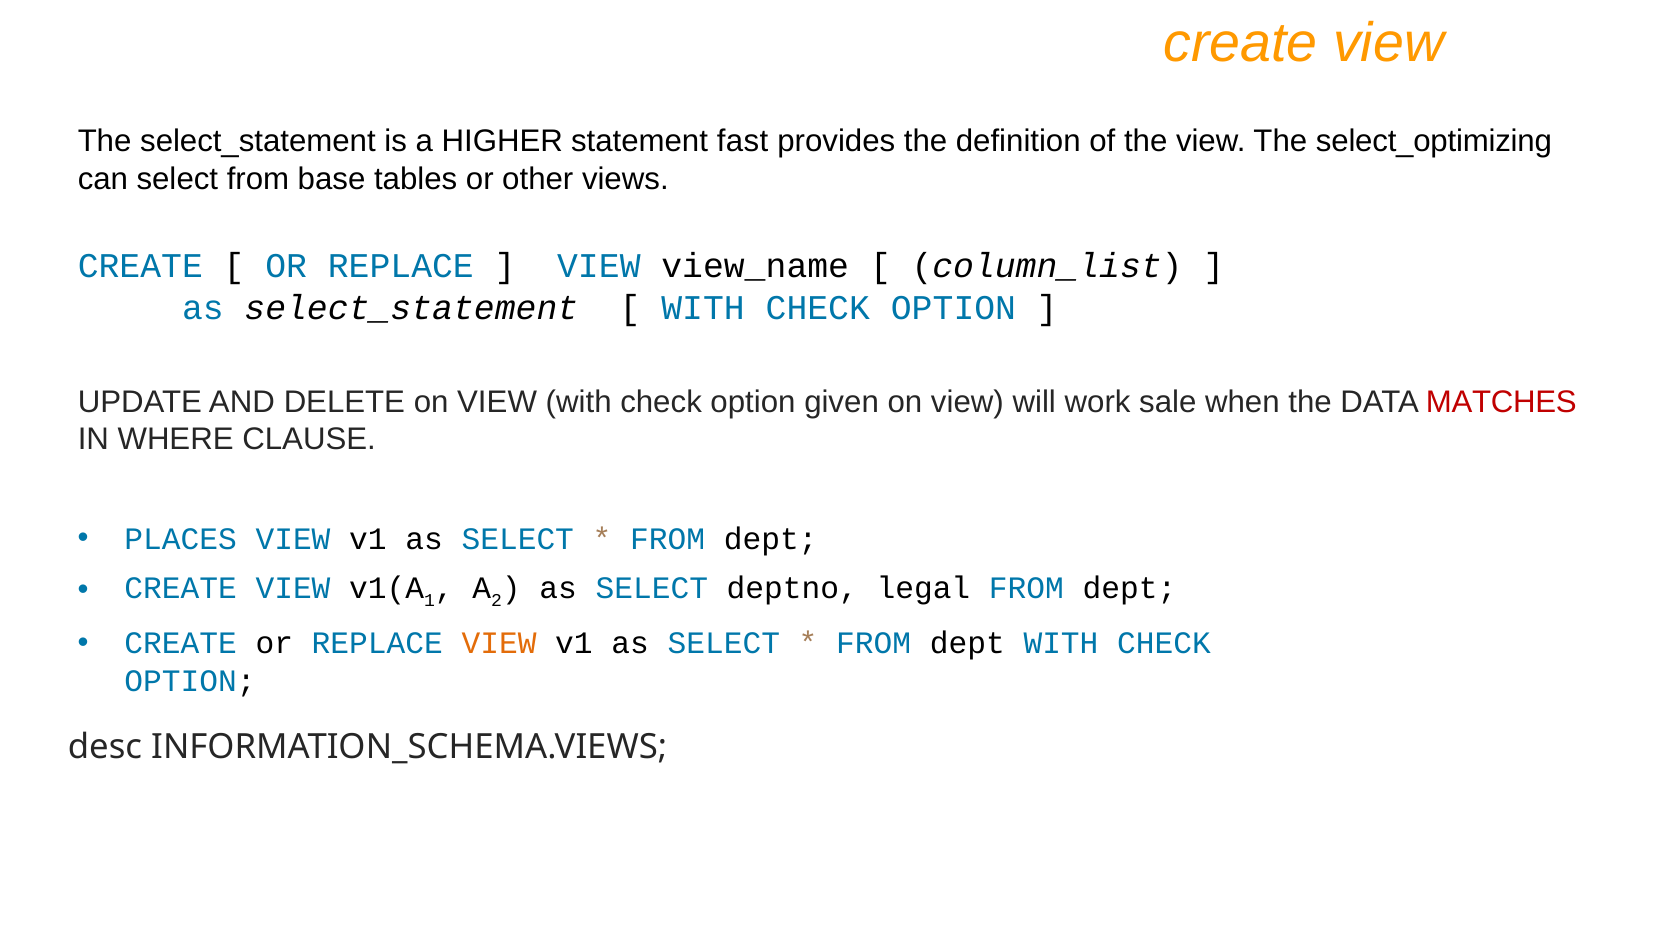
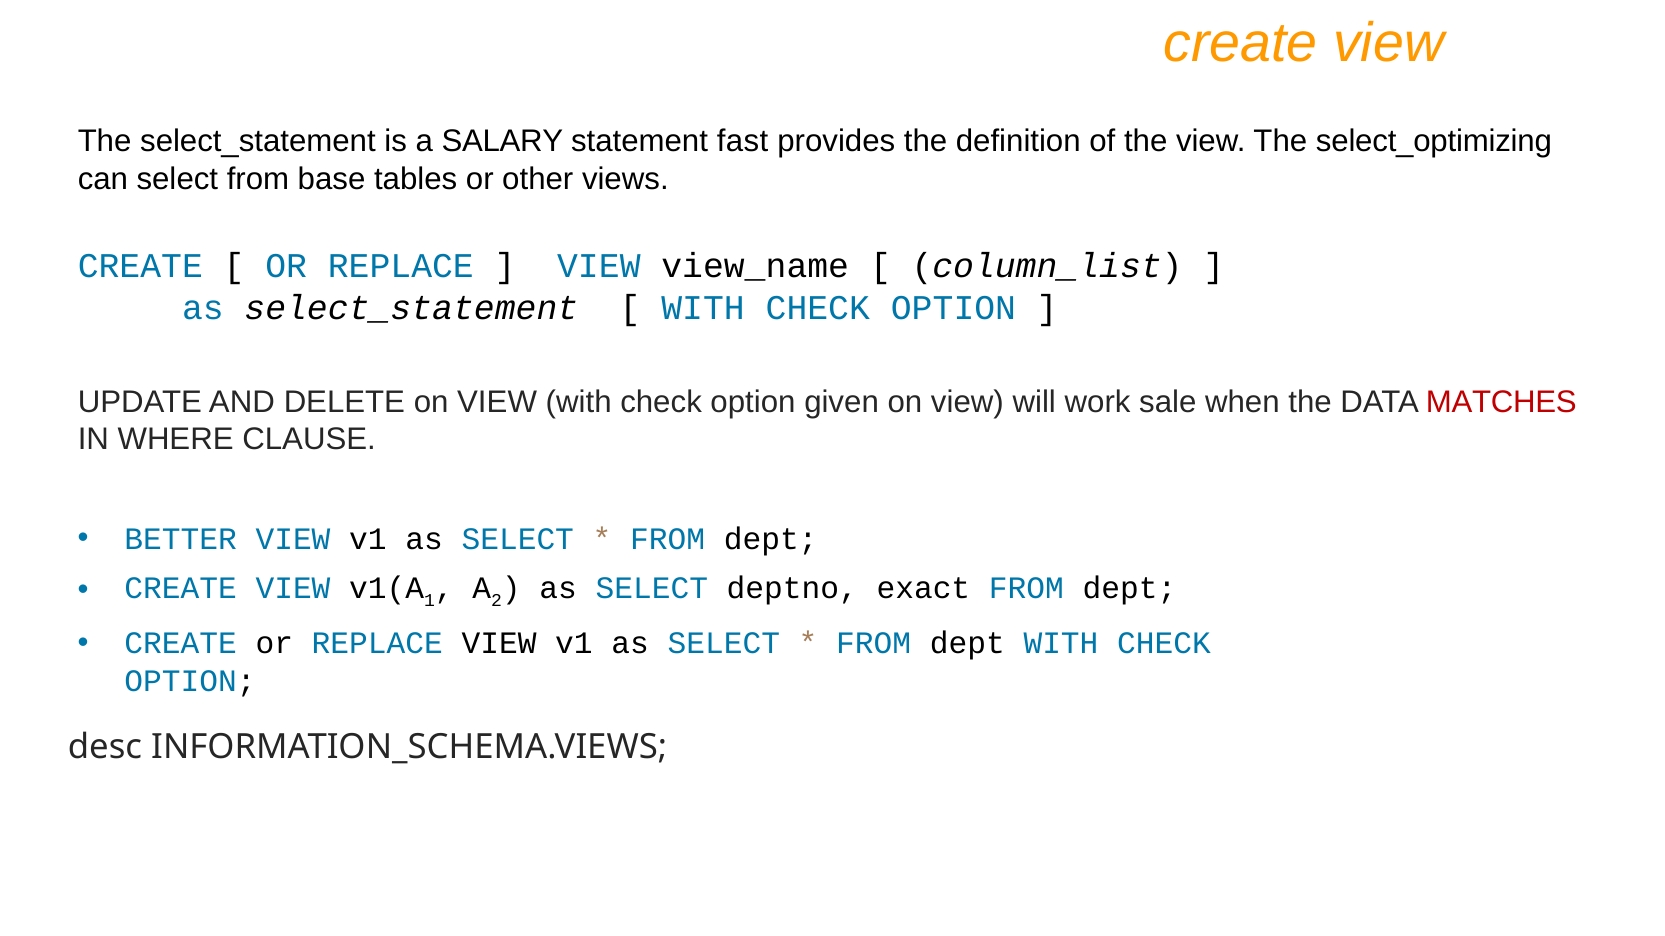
HIGHER: HIGHER -> SALARY (502, 141)
PLACES: PLACES -> BETTER (181, 539)
legal: legal -> exact (923, 589)
VIEW colour: orange -> black (499, 644)
